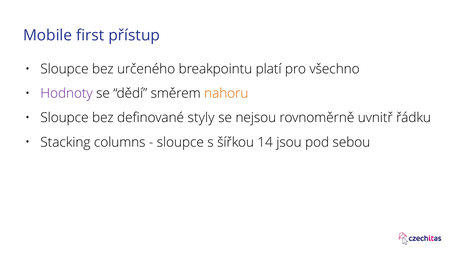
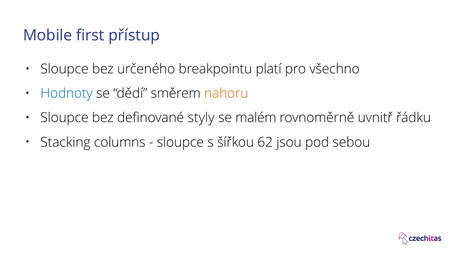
Hodnoty colour: purple -> blue (67, 93)
nejsou: nejsou -> malém (256, 118)
14: 14 -> 62 (265, 142)
